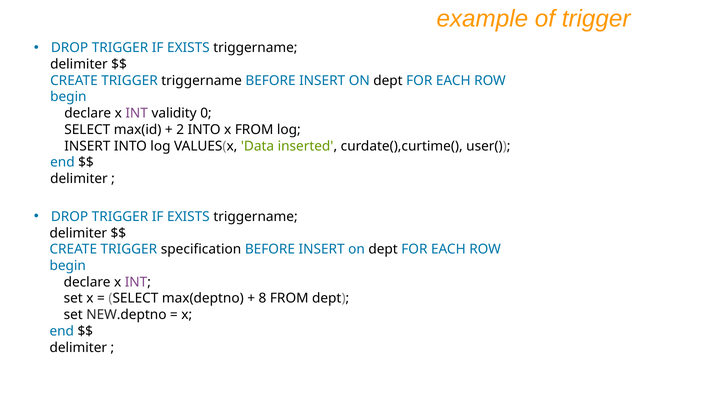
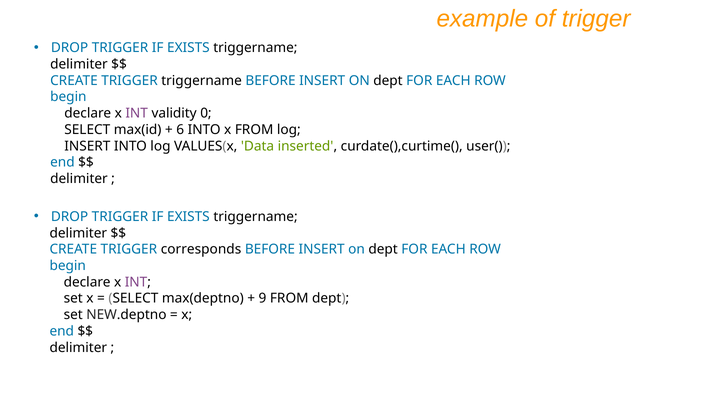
2: 2 -> 6 (180, 130)
specification: specification -> corresponds (201, 249)
8: 8 -> 9 (263, 298)
